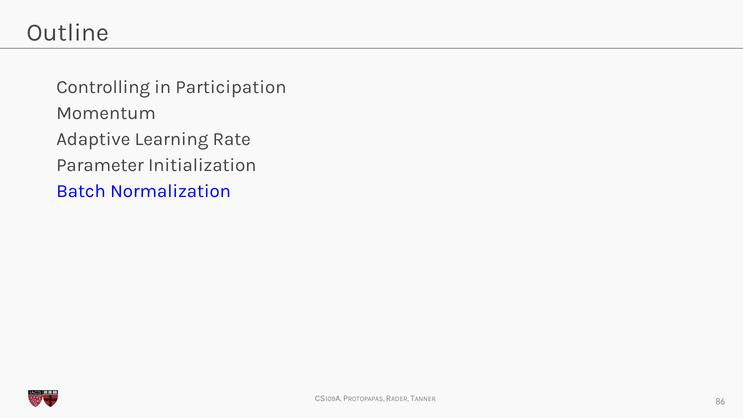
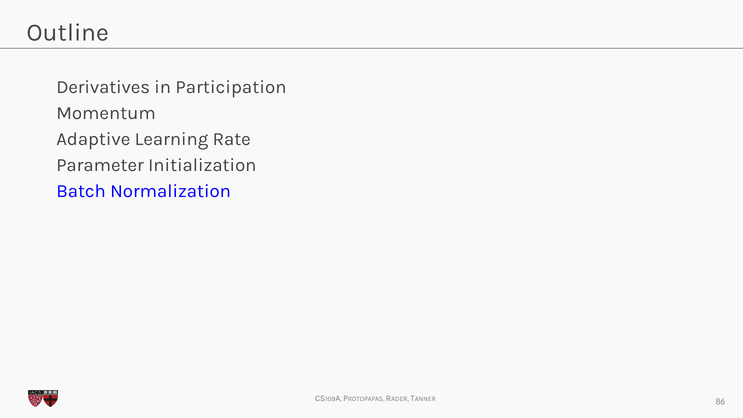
Controlling: Controlling -> Derivatives (103, 87)
